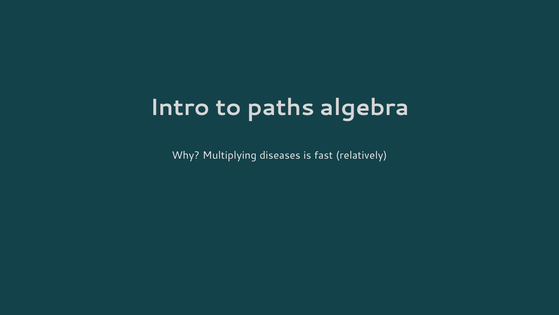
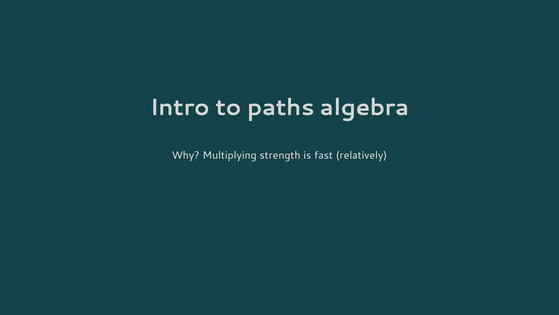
diseases: diseases -> strength (280, 155)
